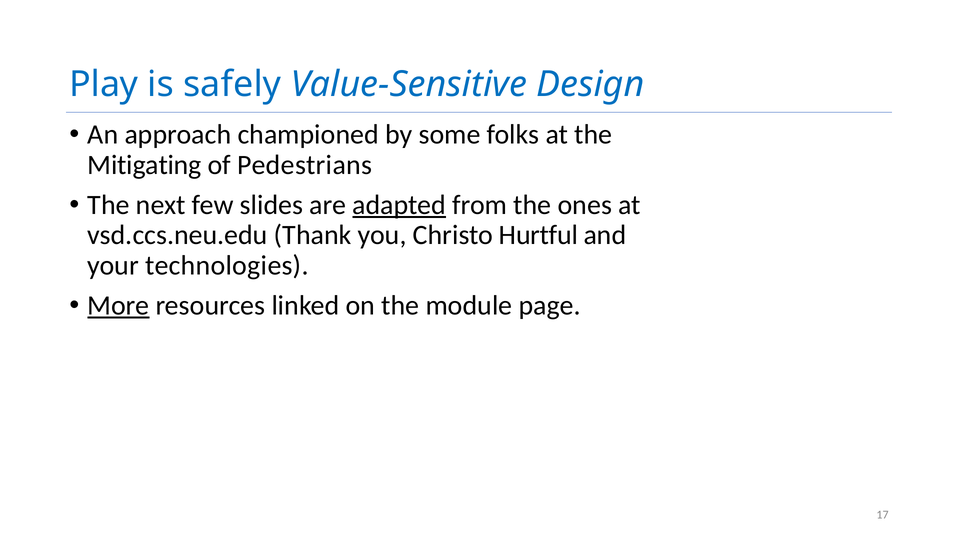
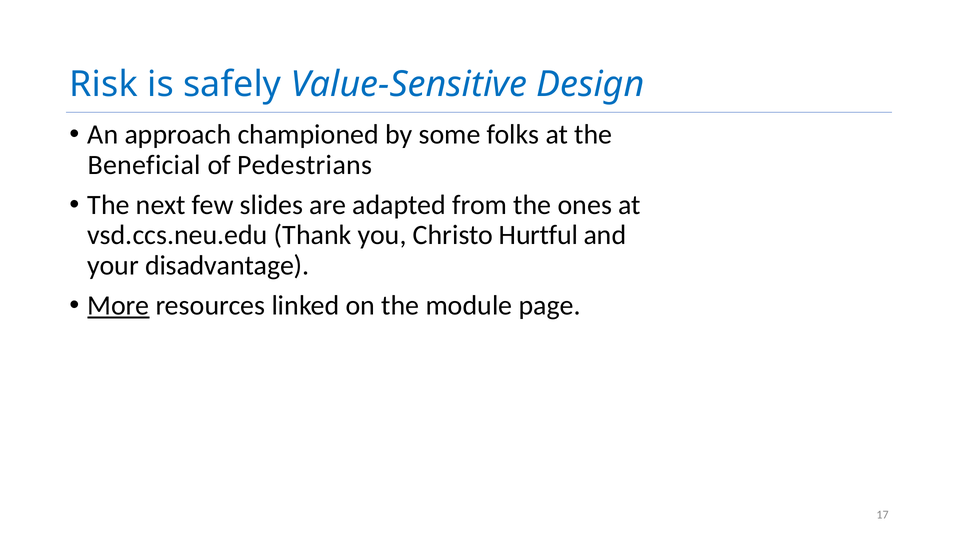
Play: Play -> Risk (104, 84)
Mitigating: Mitigating -> Beneficial (144, 165)
adapted underline: present -> none (399, 205)
technologies: technologies -> disadvantage (227, 265)
